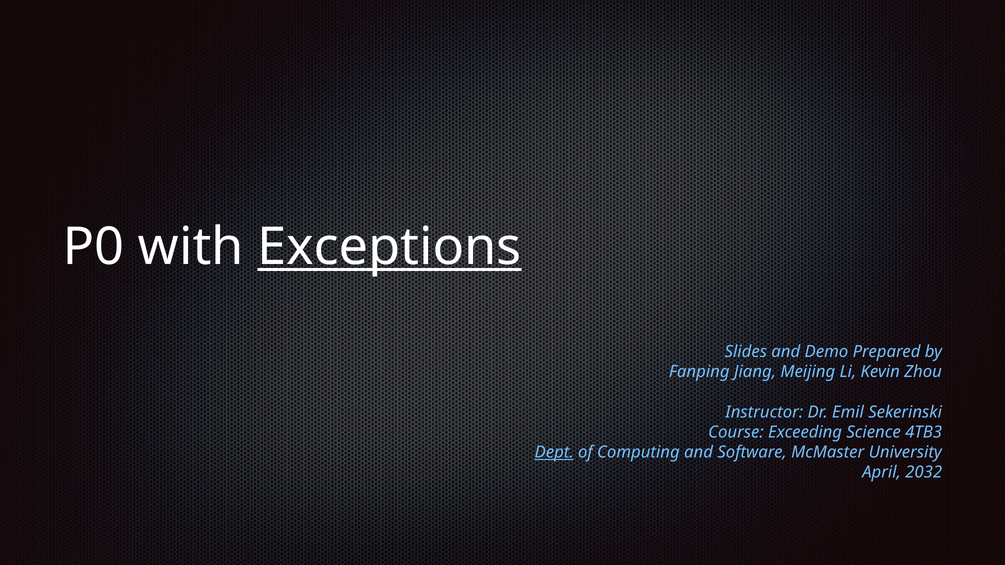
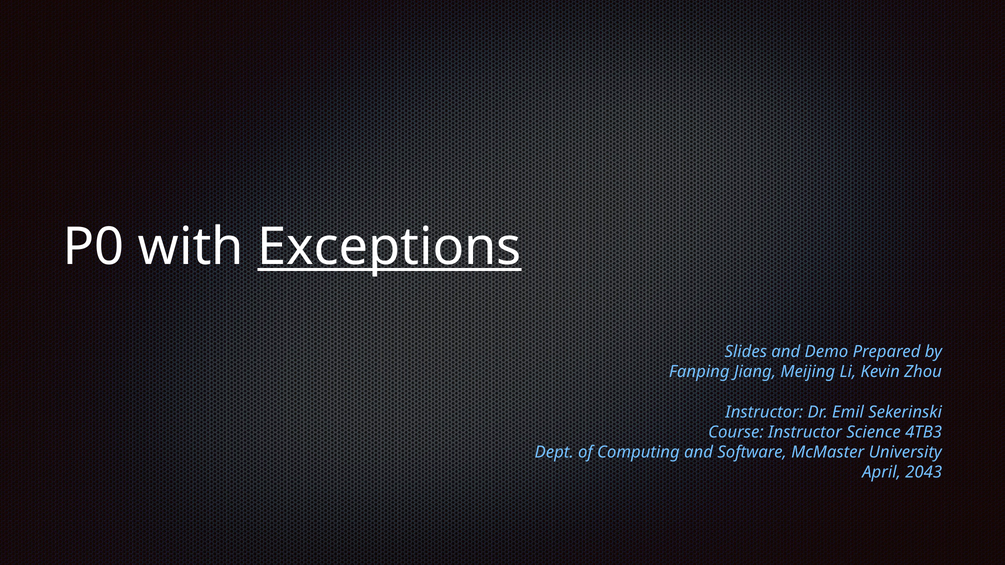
Course Exceeding: Exceeding -> Instructor (805, 432)
Dept underline: present -> none (554, 453)
2032: 2032 -> 2043 (924, 473)
